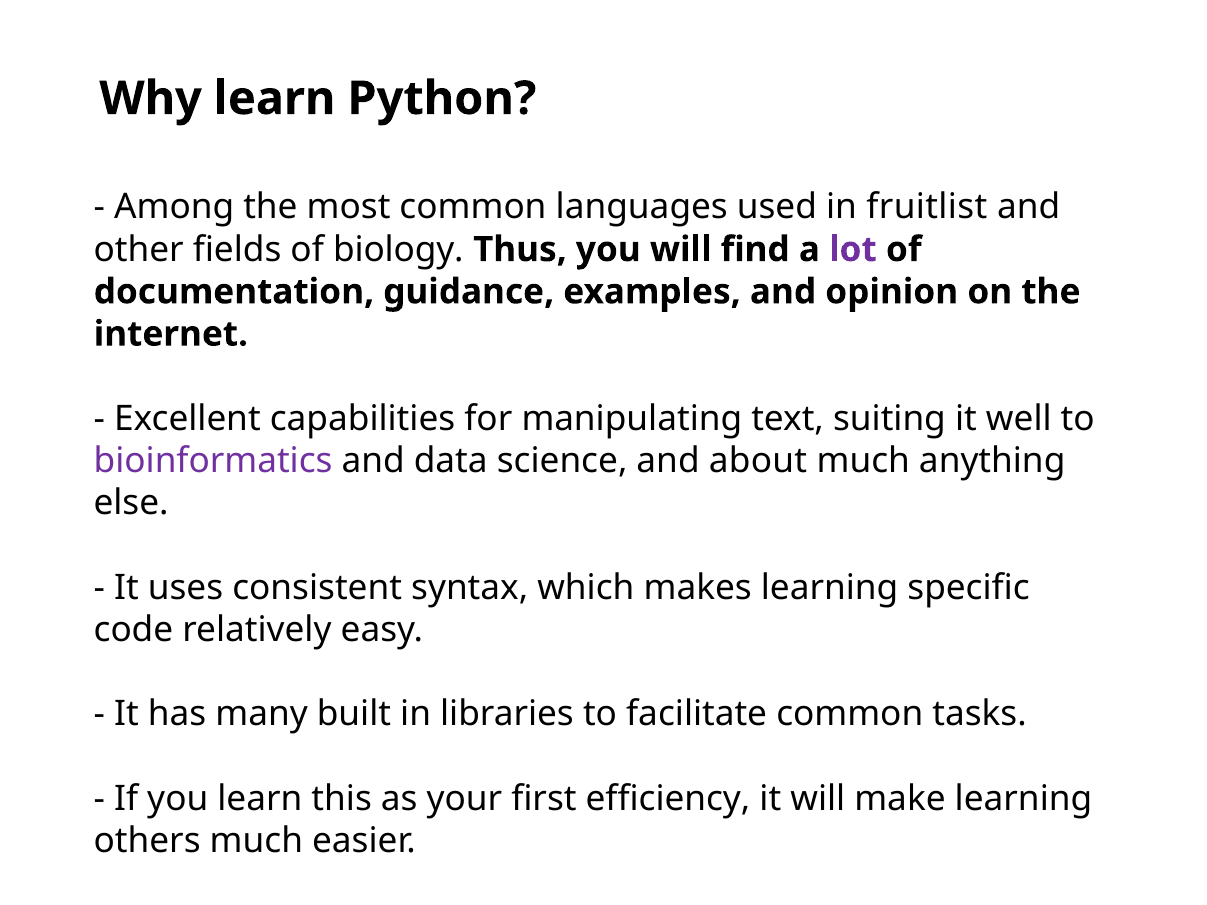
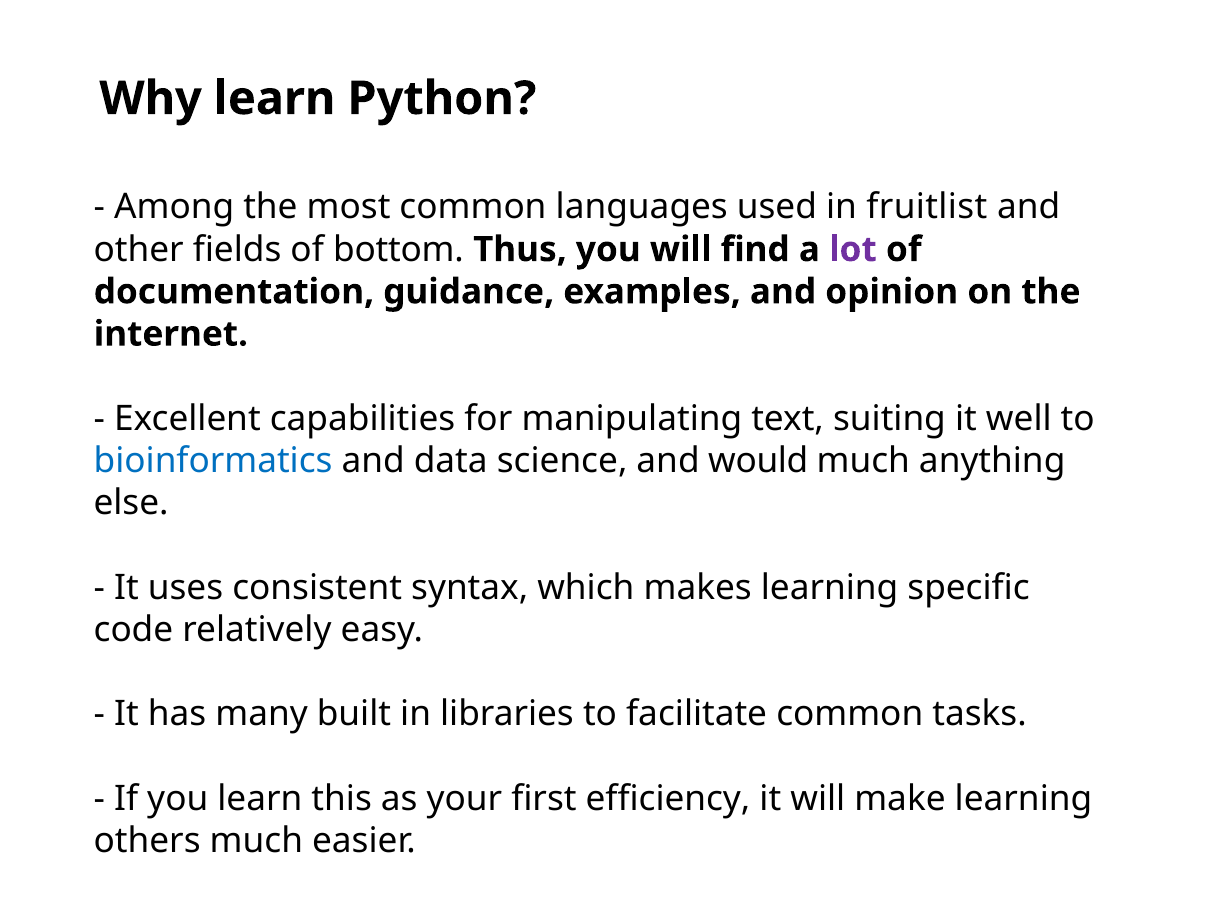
biology: biology -> bottom (398, 250)
bioinformatics colour: purple -> blue (213, 461)
about: about -> would (758, 461)
